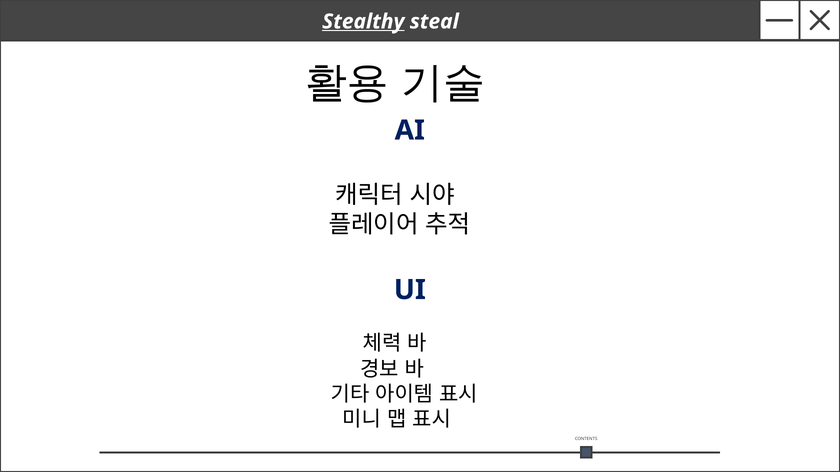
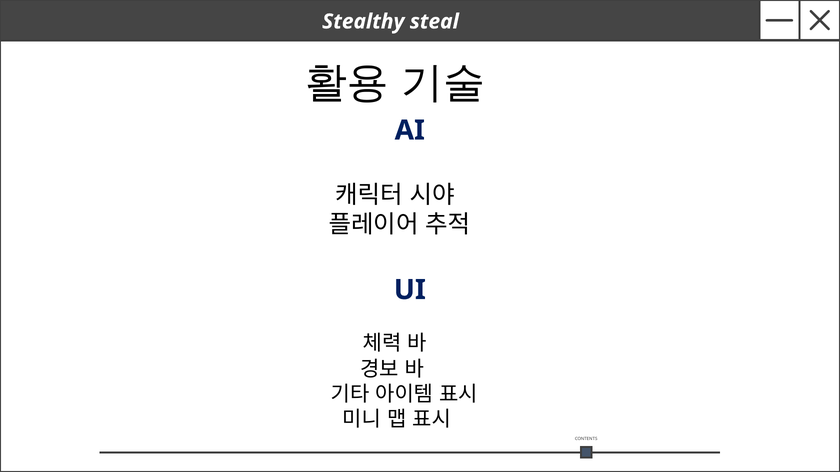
Stealthy underline: present -> none (363, 22)
